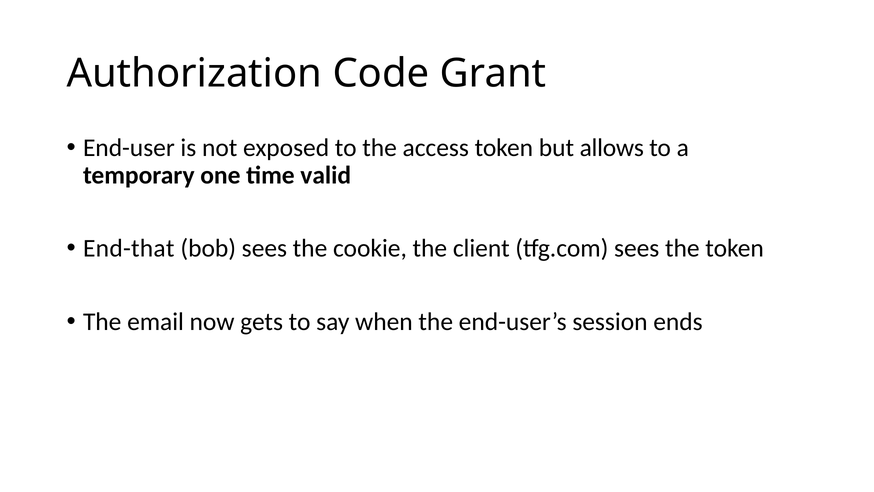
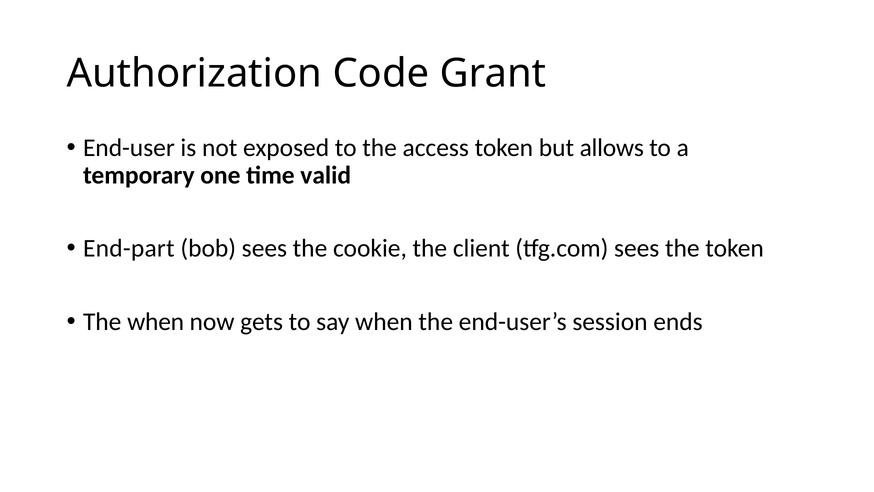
End-that: End-that -> End-part (129, 248)
The email: email -> when (156, 322)
